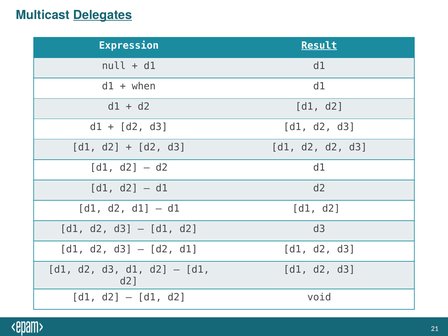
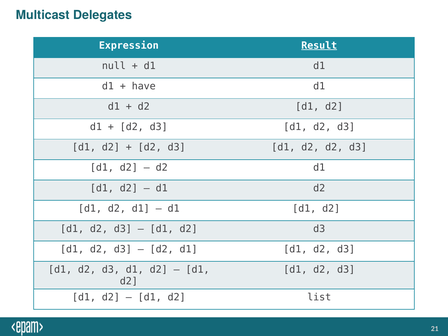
Delegates underline: present -> none (103, 15)
when: when -> have (144, 86)
void: void -> list (319, 297)
